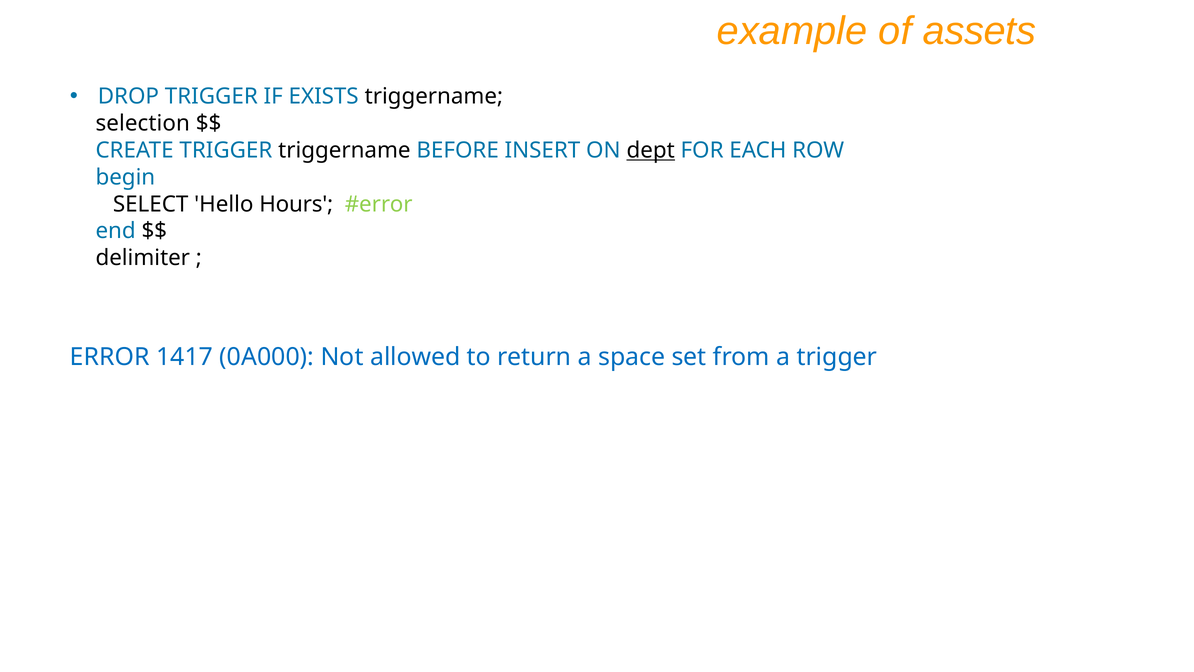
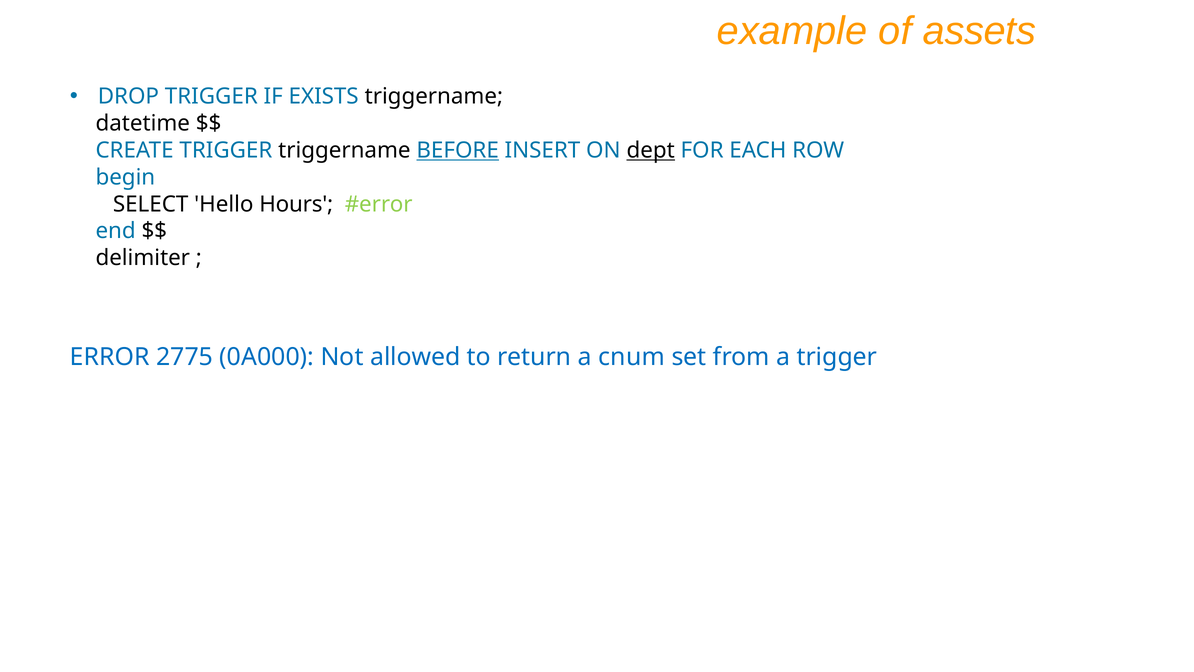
selection: selection -> datetime (143, 123)
BEFORE underline: none -> present (458, 150)
1417: 1417 -> 2775 (185, 357)
space: space -> cnum (632, 357)
